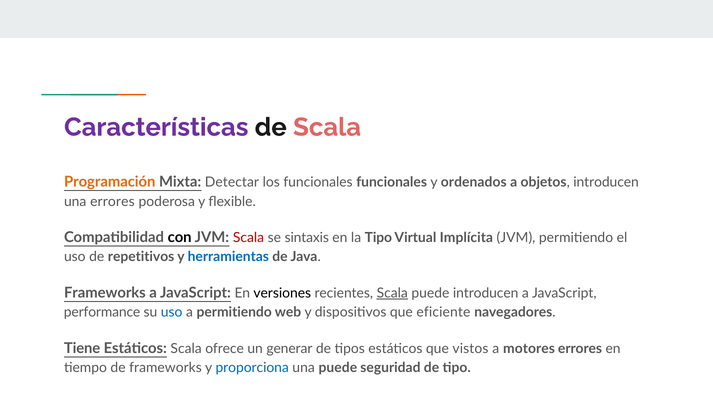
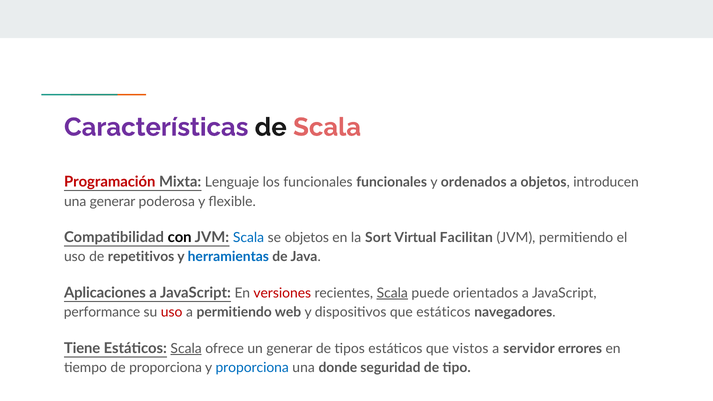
Programación colour: orange -> red (110, 182)
Detectar: Detectar -> Lenguaje (232, 182)
una errores: errores -> generar (113, 201)
Scala colour: red -> blue (248, 238)
se sintaxis: sintaxis -> objetos (307, 238)
la Tipo: Tipo -> Sort (378, 238)
Implícita: Implícita -> Facilitan (466, 238)
Frameworks: Frameworks -> Aplicaciones (105, 293)
versiones colour: black -> red (282, 293)
puede introducen: introducen -> orientados (486, 293)
uso colour: blue -> red (172, 312)
que eficiente: eficiente -> estáticos (443, 312)
Scala underline: none -> present (186, 348)
motores: motores -> servidor (529, 348)
de frameworks: frameworks -> proporciona (166, 368)
una puede: puede -> donde (338, 368)
